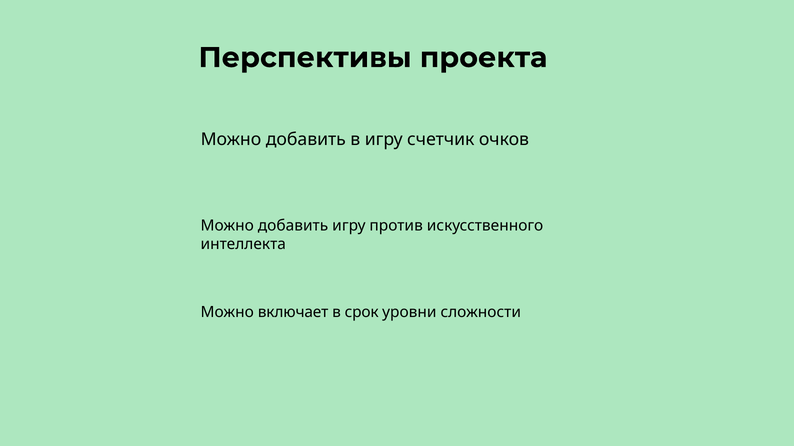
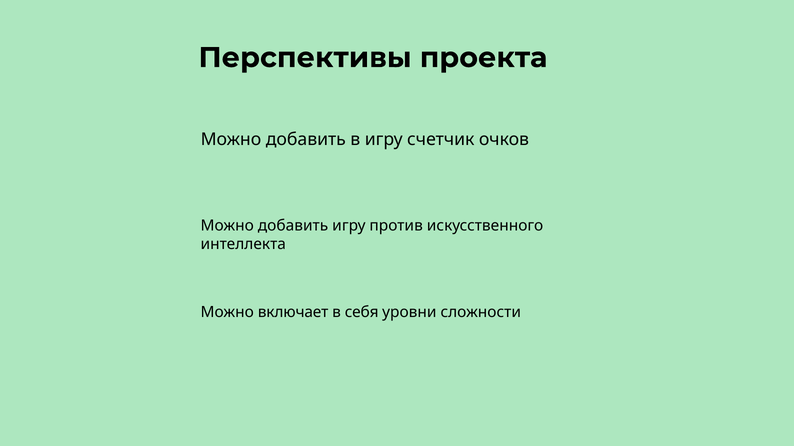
срок: срок -> себя (362, 312)
